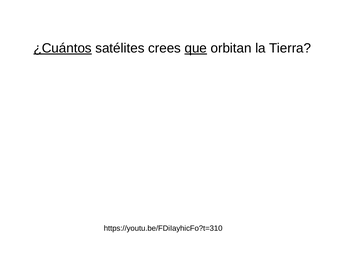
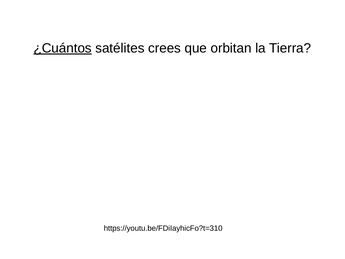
que underline: present -> none (196, 48)
